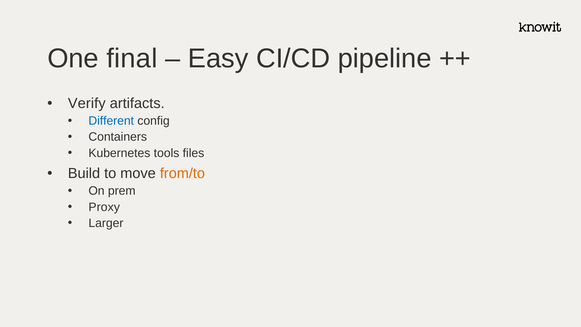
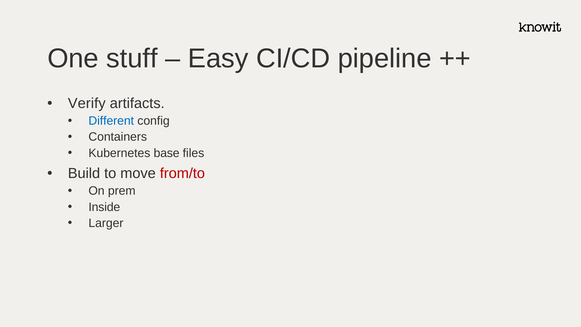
final: final -> stuff (132, 59)
tools: tools -> base (167, 153)
from/to colour: orange -> red (182, 173)
Proxy: Proxy -> Inside (104, 207)
